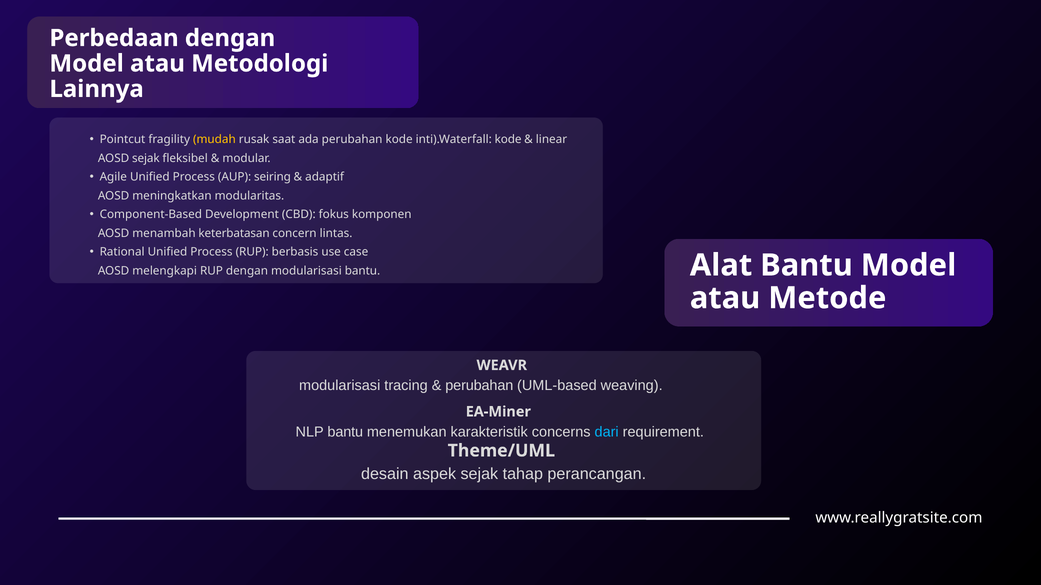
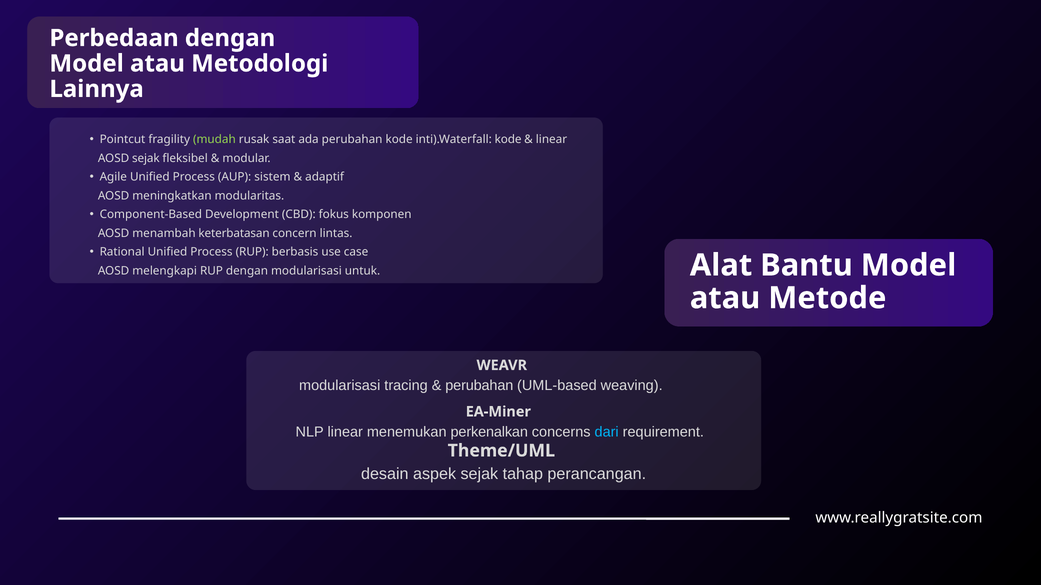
mudah colour: yellow -> light green (214, 140)
seiring: seiring -> sistem (272, 177)
modularisasi bantu: bantu -> untuk (362, 271)
NLP bantu: bantu -> linear (345, 432)
karakteristik: karakteristik -> perkenalkan (489, 432)
